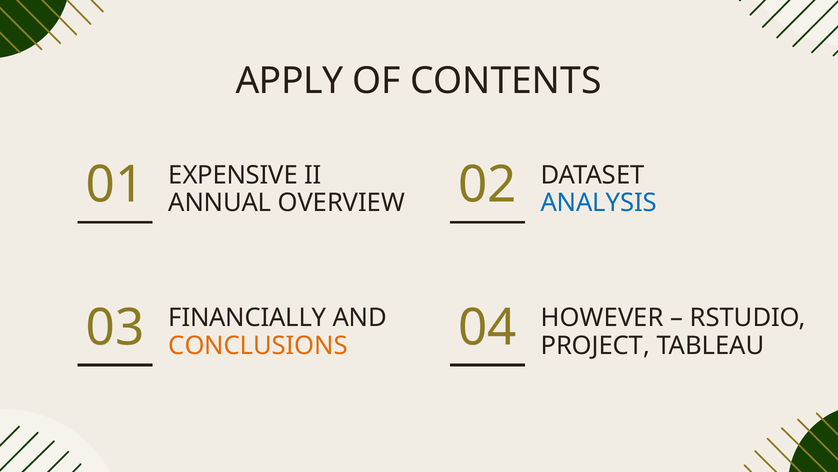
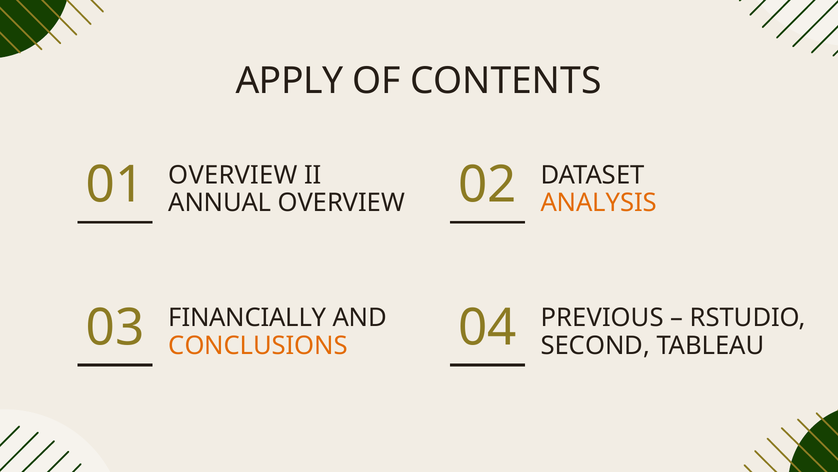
EXPENSIVE: EXPENSIVE -> OVERVIEW (233, 175)
ANALYSIS colour: blue -> orange (599, 203)
HOWEVER: HOWEVER -> PREVIOUS (602, 318)
PROJECT: PROJECT -> SECOND (595, 345)
